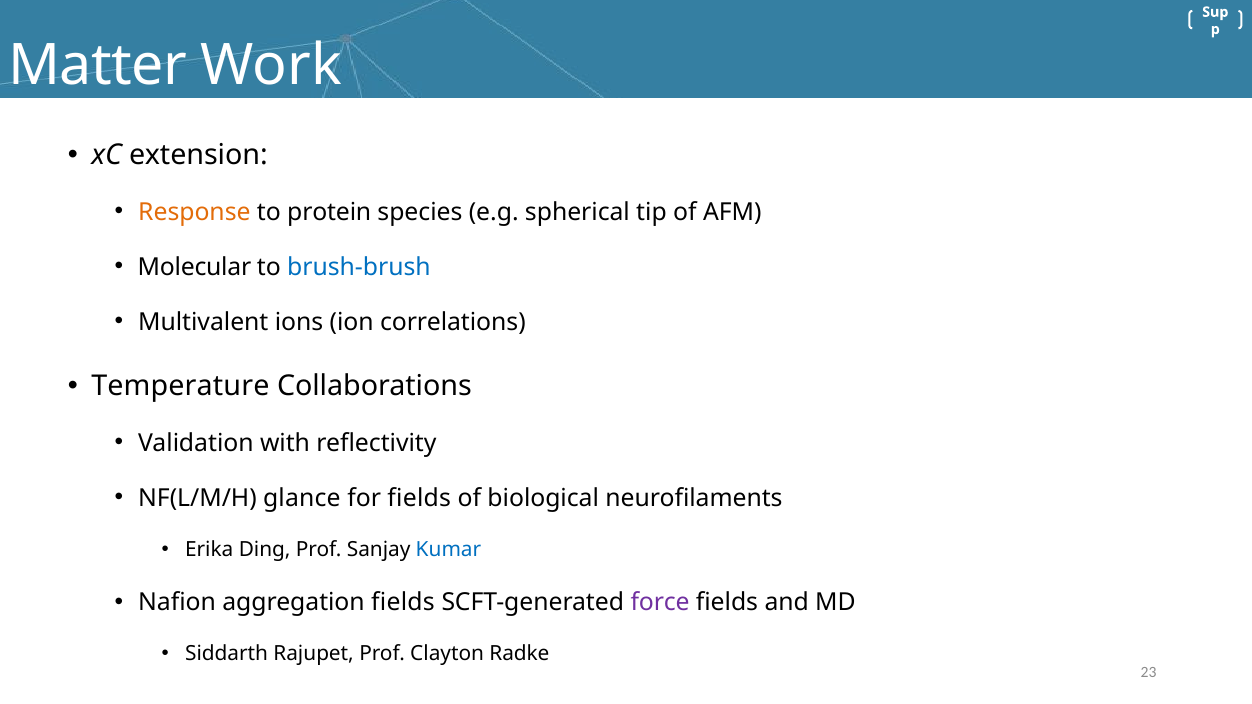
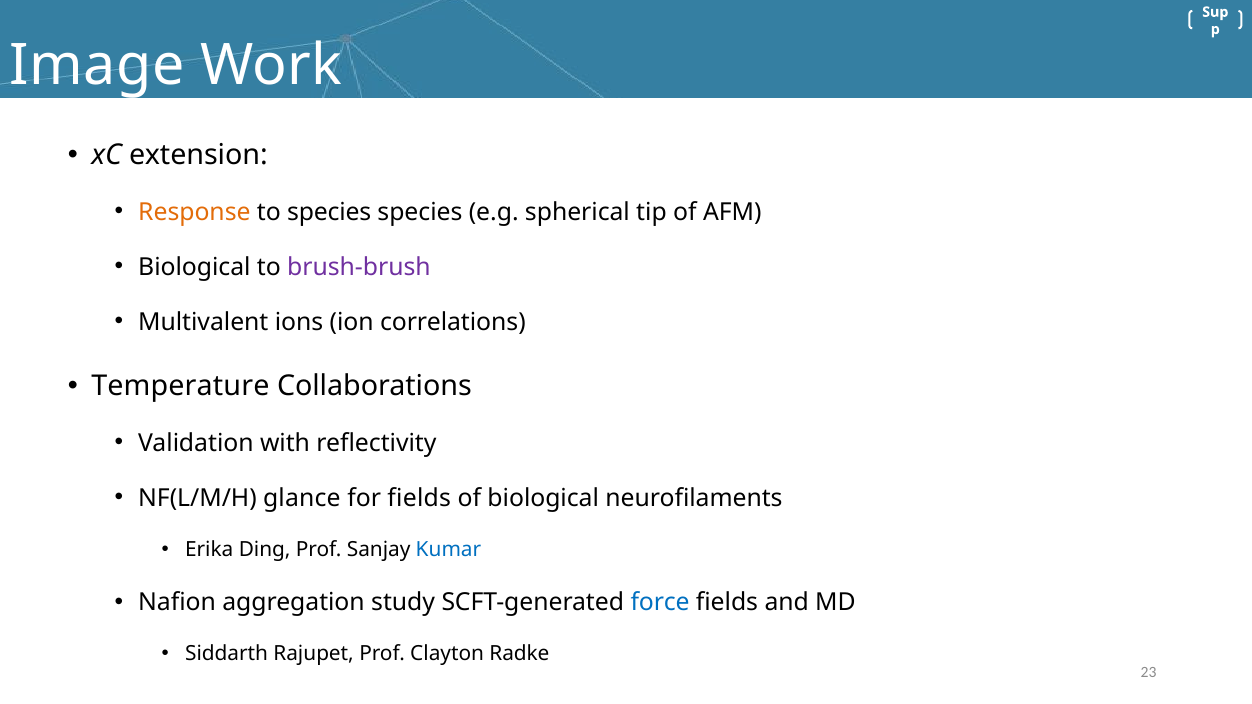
Matter: Matter -> Image (97, 66)
to protein: protein -> species (329, 212)
Molecular: Molecular -> Biological (194, 267)
brush-brush colour: blue -> purple (359, 267)
aggregation fields: fields -> study (403, 603)
force colour: purple -> blue (660, 603)
